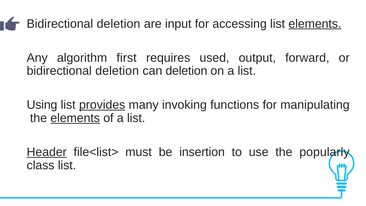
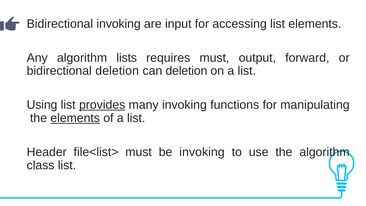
deletion: deletion -> invoking (119, 24)
elements underline: present -> none (315, 24)
first: first -> lists (127, 58)
requires used: used -> must (214, 58)
Header underline: present -> none (47, 152)
be insertion: insertion -> invoking (202, 152)
the popularly: popularly -> algorithm (324, 152)
